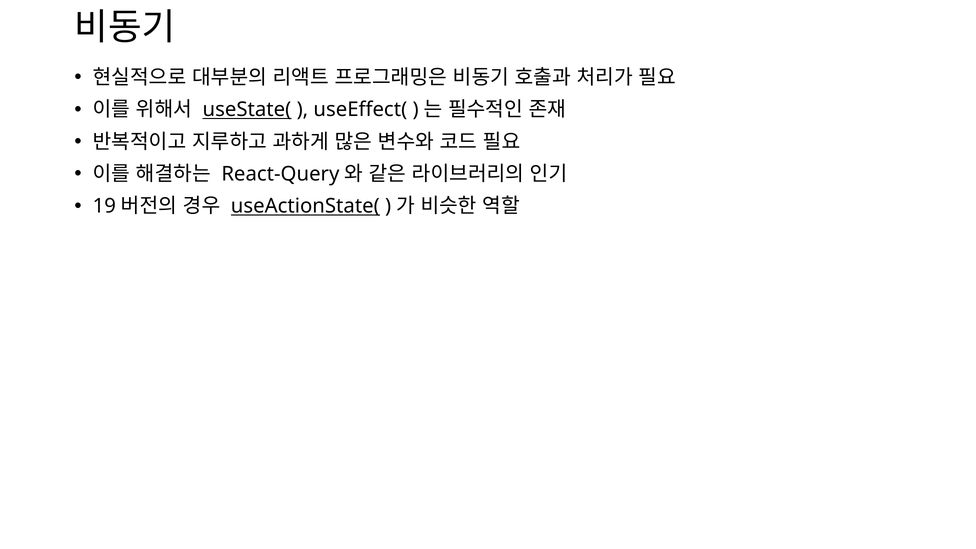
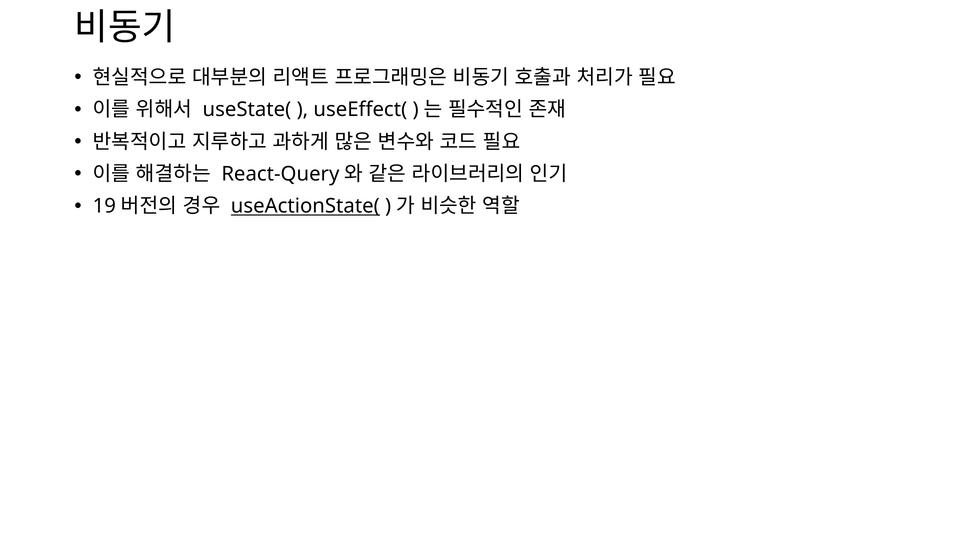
useState( underline: present -> none (247, 110)
